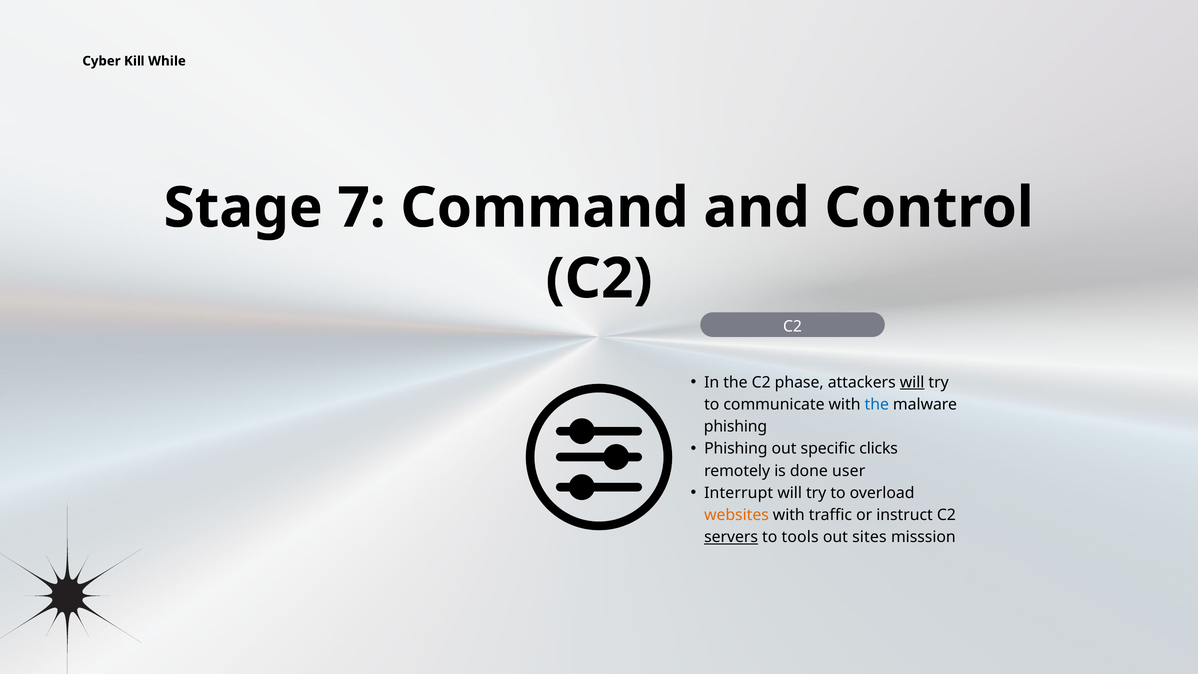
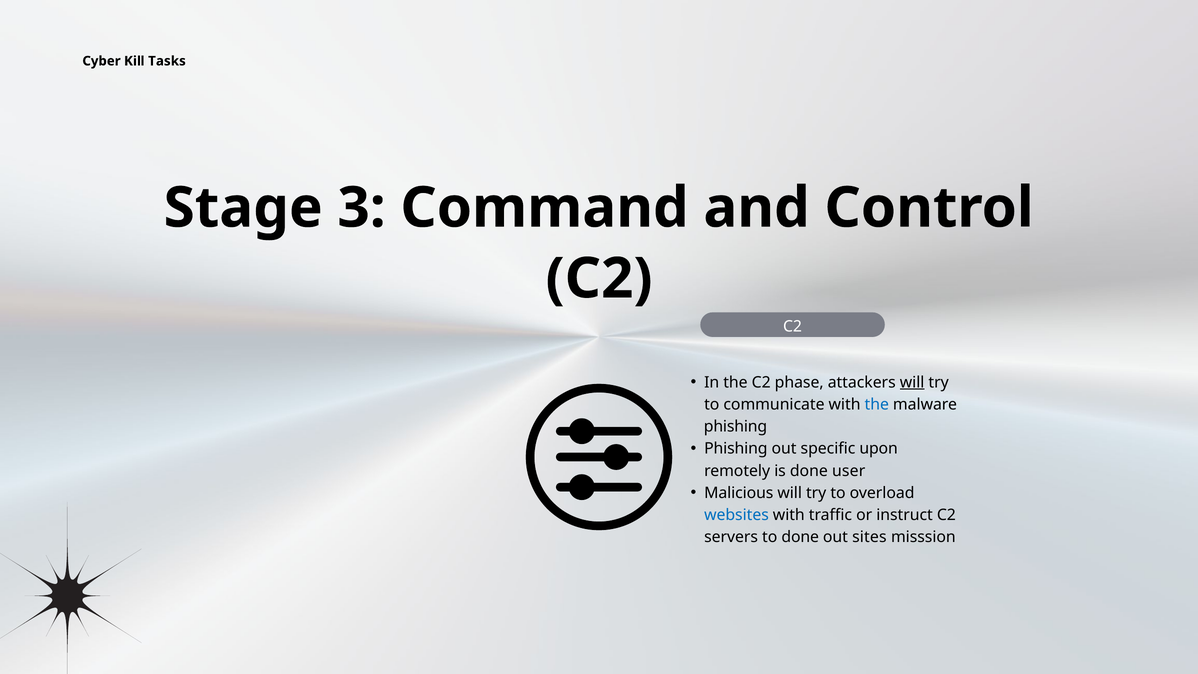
While: While -> Tasks (167, 61)
7: 7 -> 3 (362, 208)
clicks: clicks -> upon (879, 449)
Interrupt: Interrupt -> Malicious (739, 493)
websites colour: orange -> blue (736, 515)
servers underline: present -> none (731, 537)
to tools: tools -> done (800, 537)
